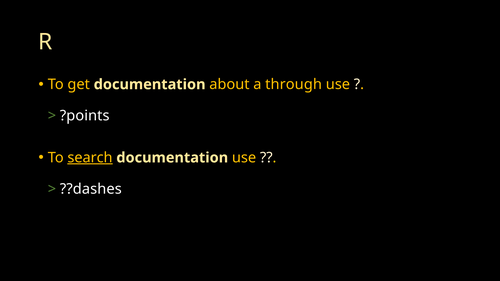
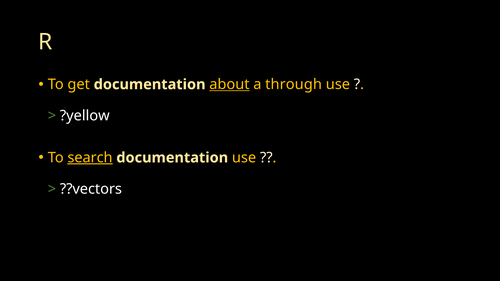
about underline: none -> present (229, 85)
?points: ?points -> ?yellow (85, 116)
??dashes: ??dashes -> ??vectors (91, 189)
